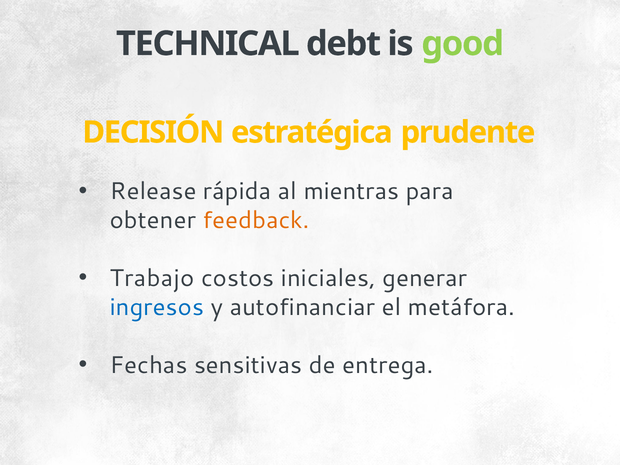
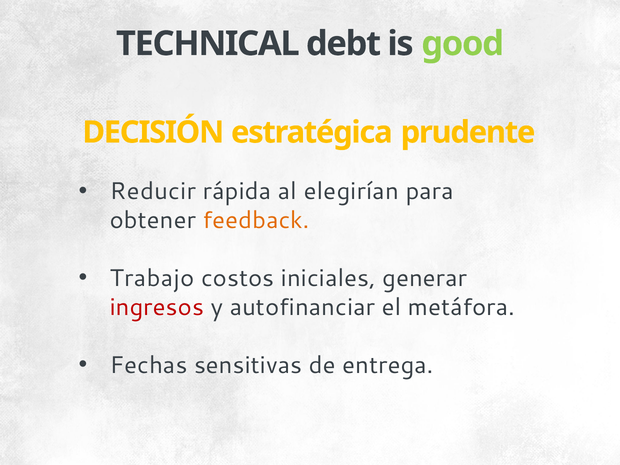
Release: Release -> Reducir (153, 191)
mientras: mientras -> elegirían (351, 191)
ingresos colour: blue -> red (157, 307)
